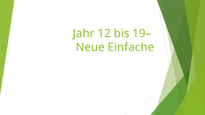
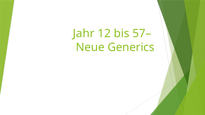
19–: 19– -> 57– (142, 34)
Einfache: Einfache -> Generics (131, 47)
